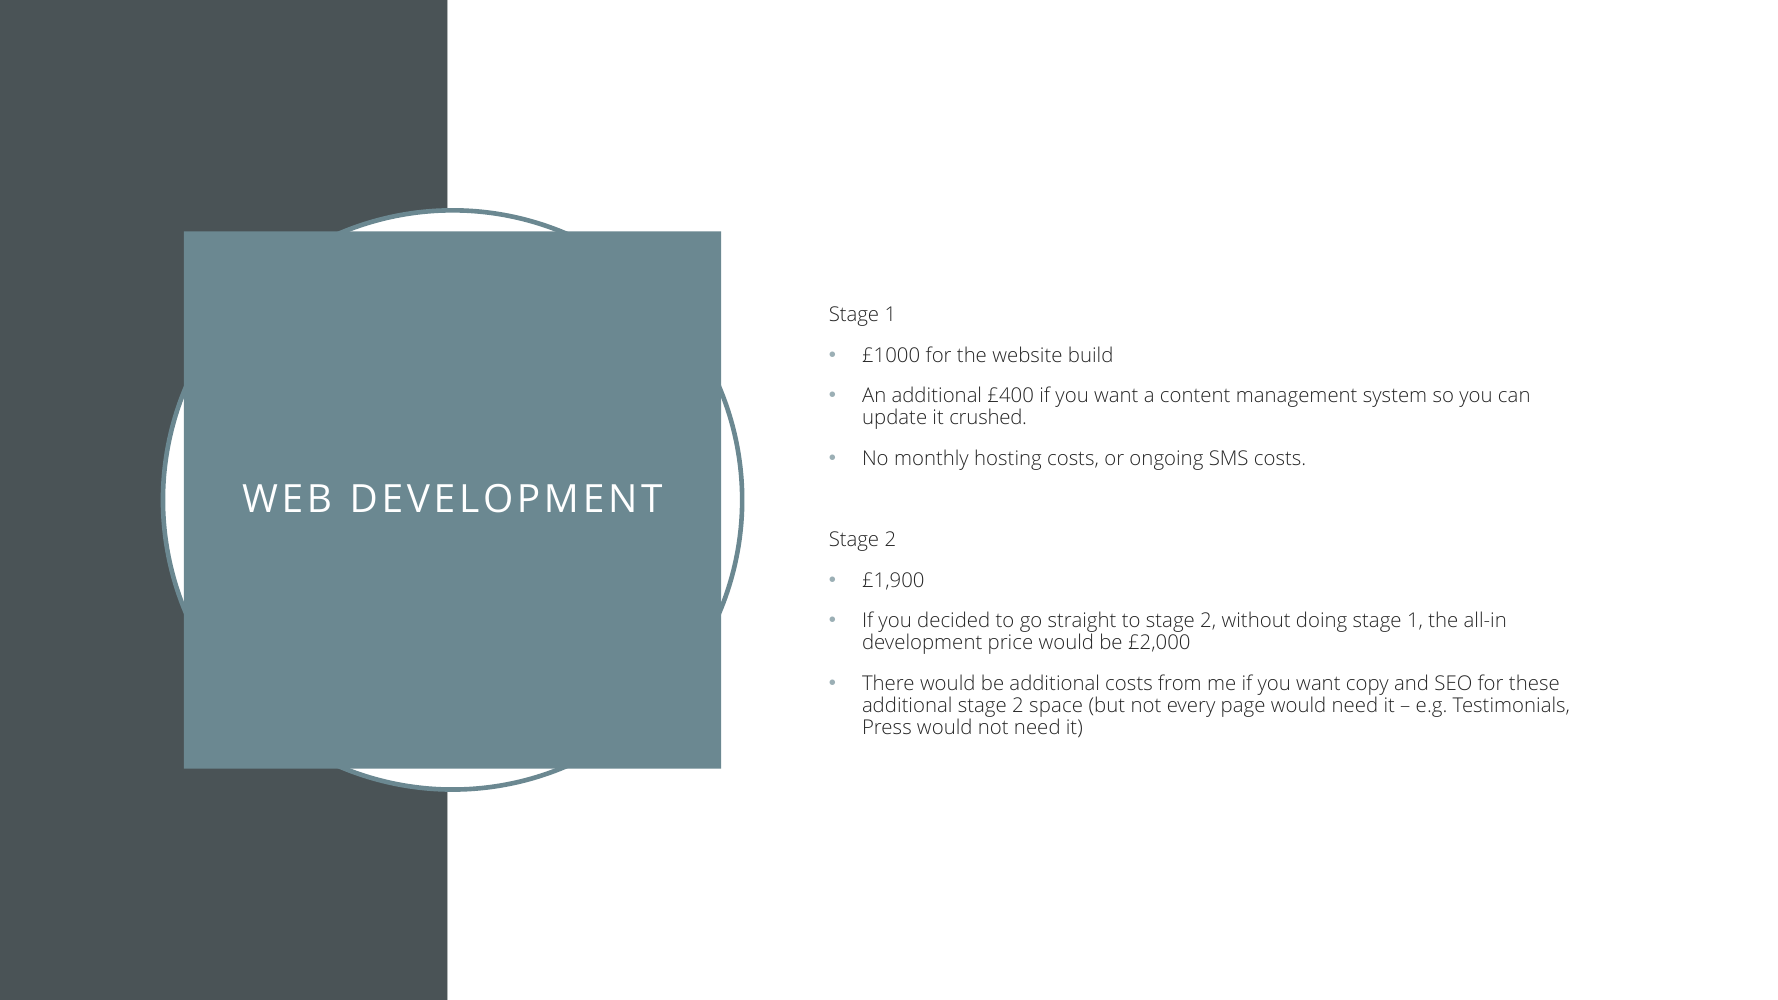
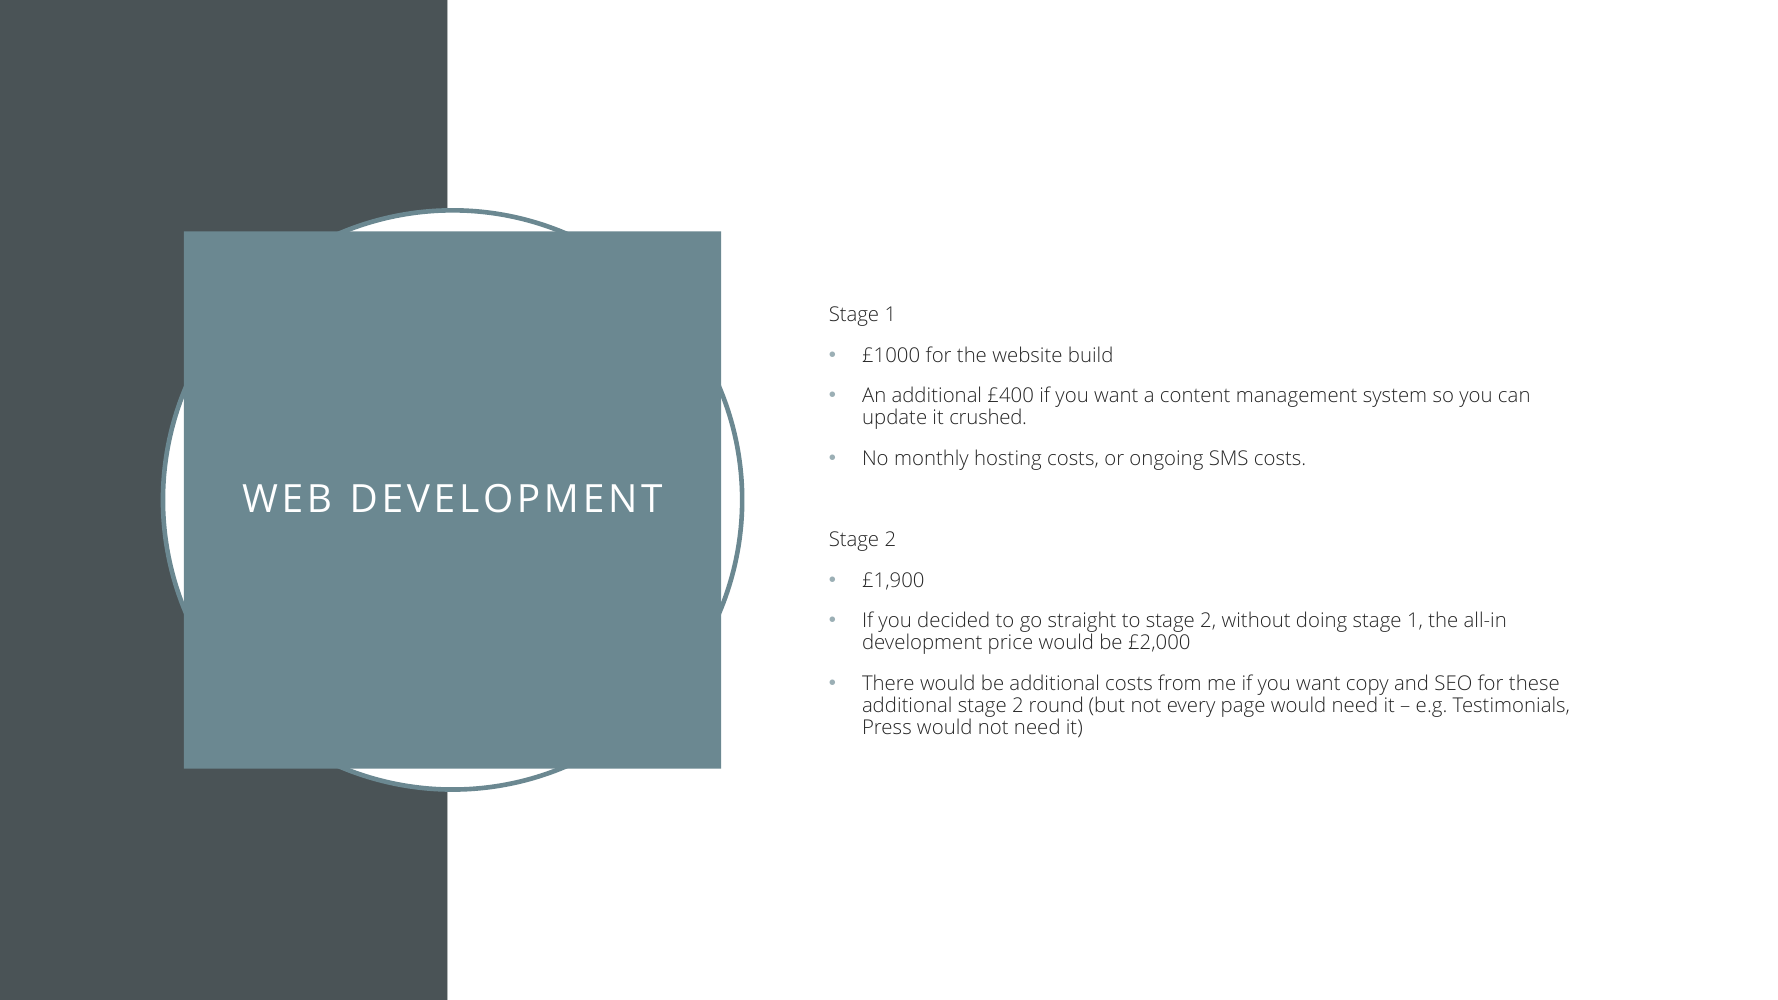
space: space -> round (1056, 706)
